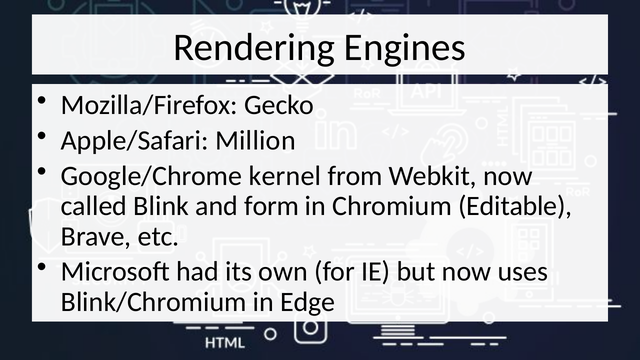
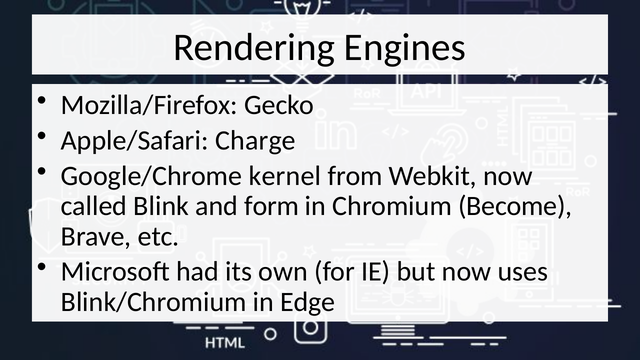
Million: Million -> Charge (255, 141)
Editable: Editable -> Become (515, 206)
